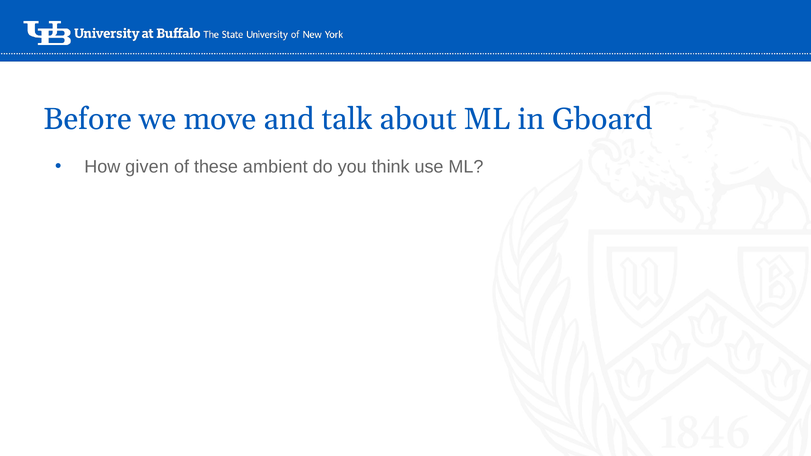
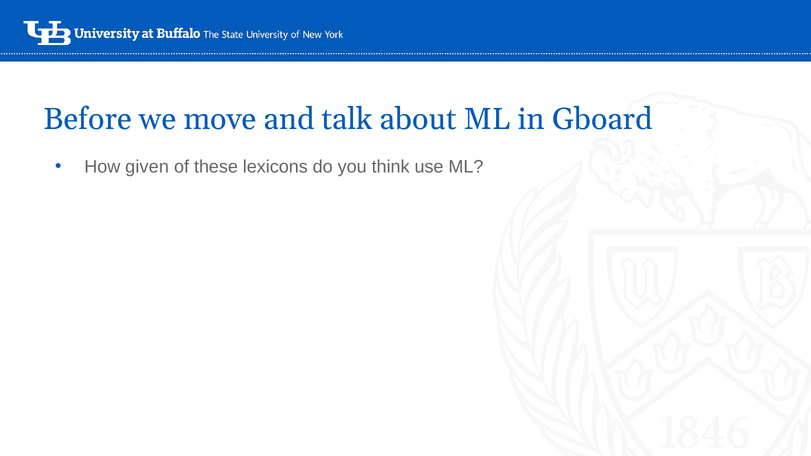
ambient: ambient -> lexicons (275, 167)
